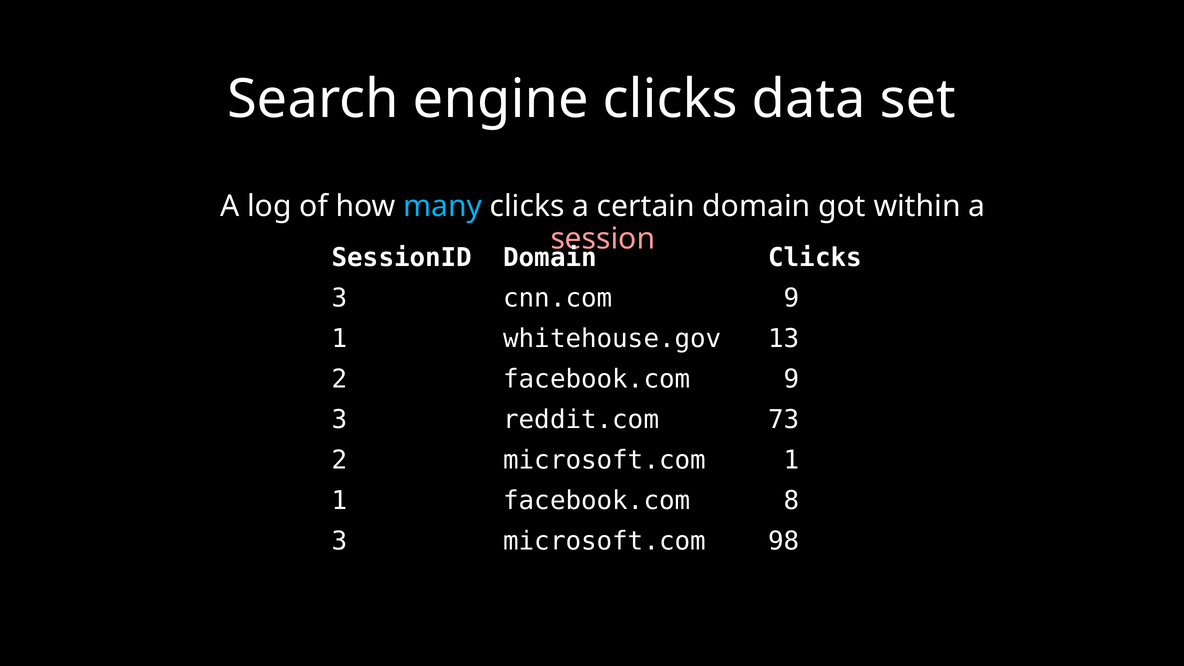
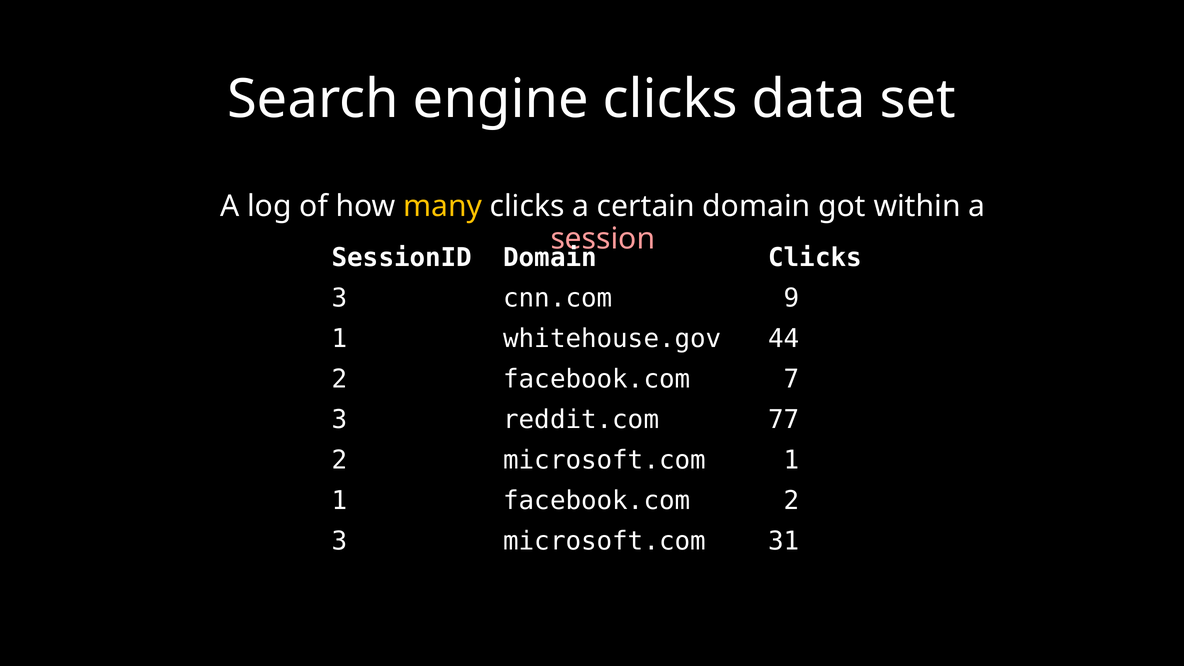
many colour: light blue -> yellow (443, 207)
13: 13 -> 44 (784, 339)
facebook.com 9: 9 -> 7 (792, 379)
73: 73 -> 77 (784, 420)
facebook.com 8: 8 -> 2 (792, 501)
98: 98 -> 31 (784, 541)
